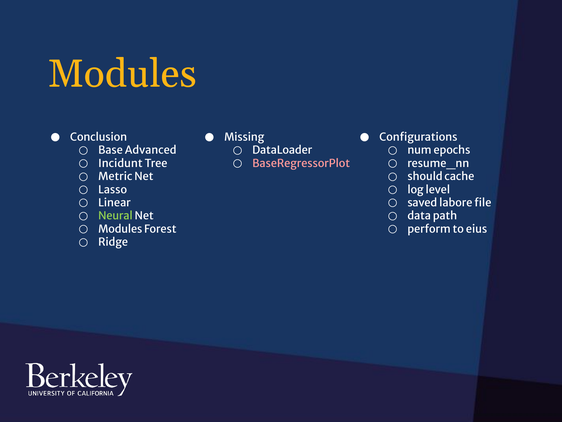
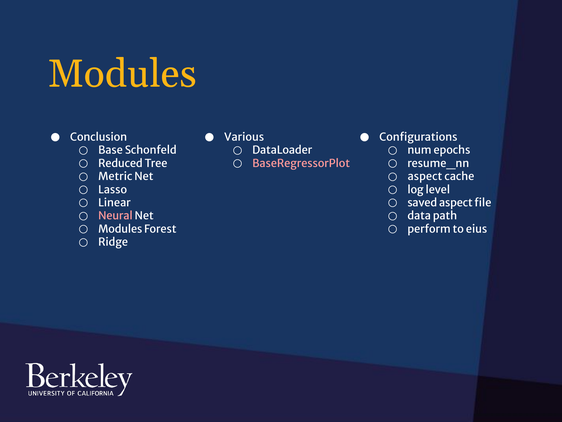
Missing: Missing -> Various (244, 137)
Advanced: Advanced -> Schonfeld (151, 150)
Incidunt: Incidunt -> Reduced (120, 163)
should: should -> aspect (425, 176)
saved labore: labore -> aspect (456, 203)
Neural colour: light green -> pink (115, 216)
